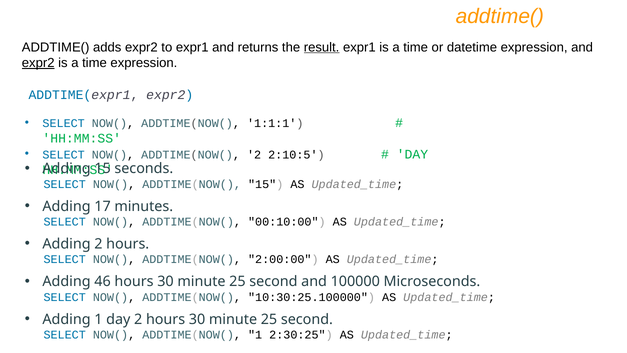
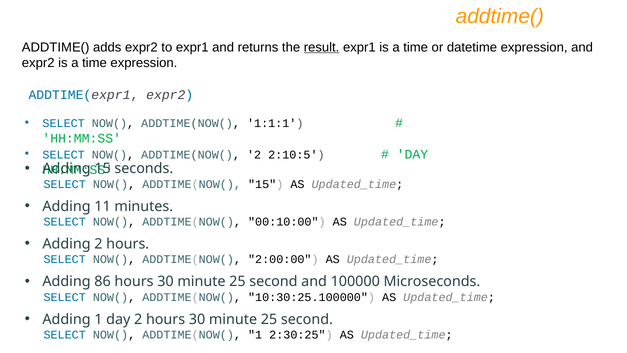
expr2 underline: present -> none (38, 63)
17: 17 -> 11 (103, 206)
46: 46 -> 86 (103, 281)
